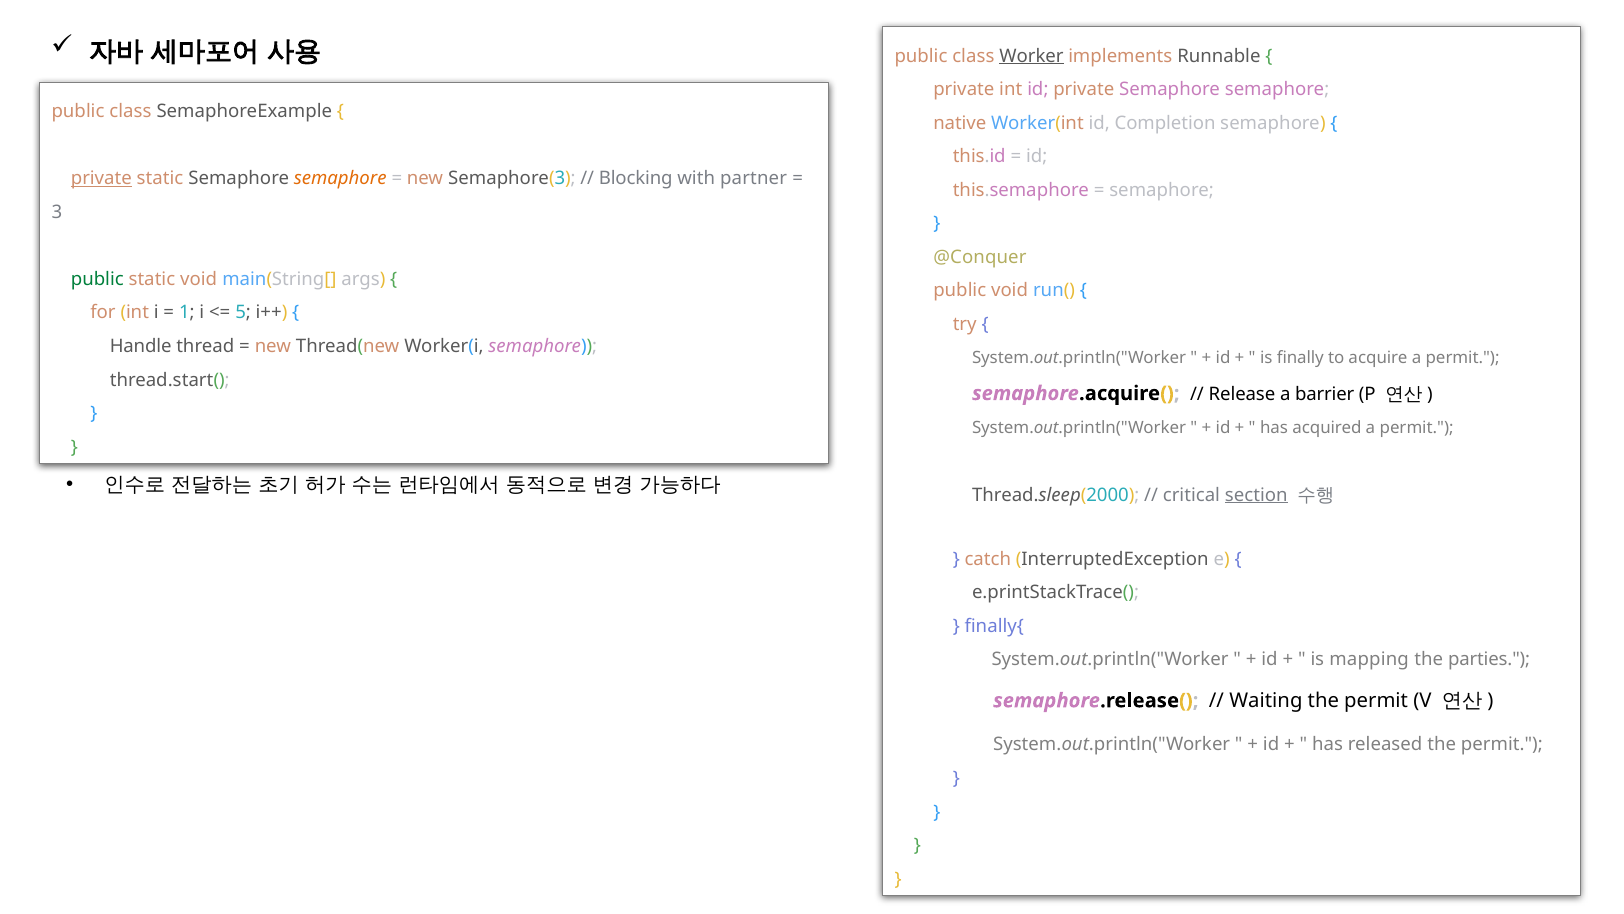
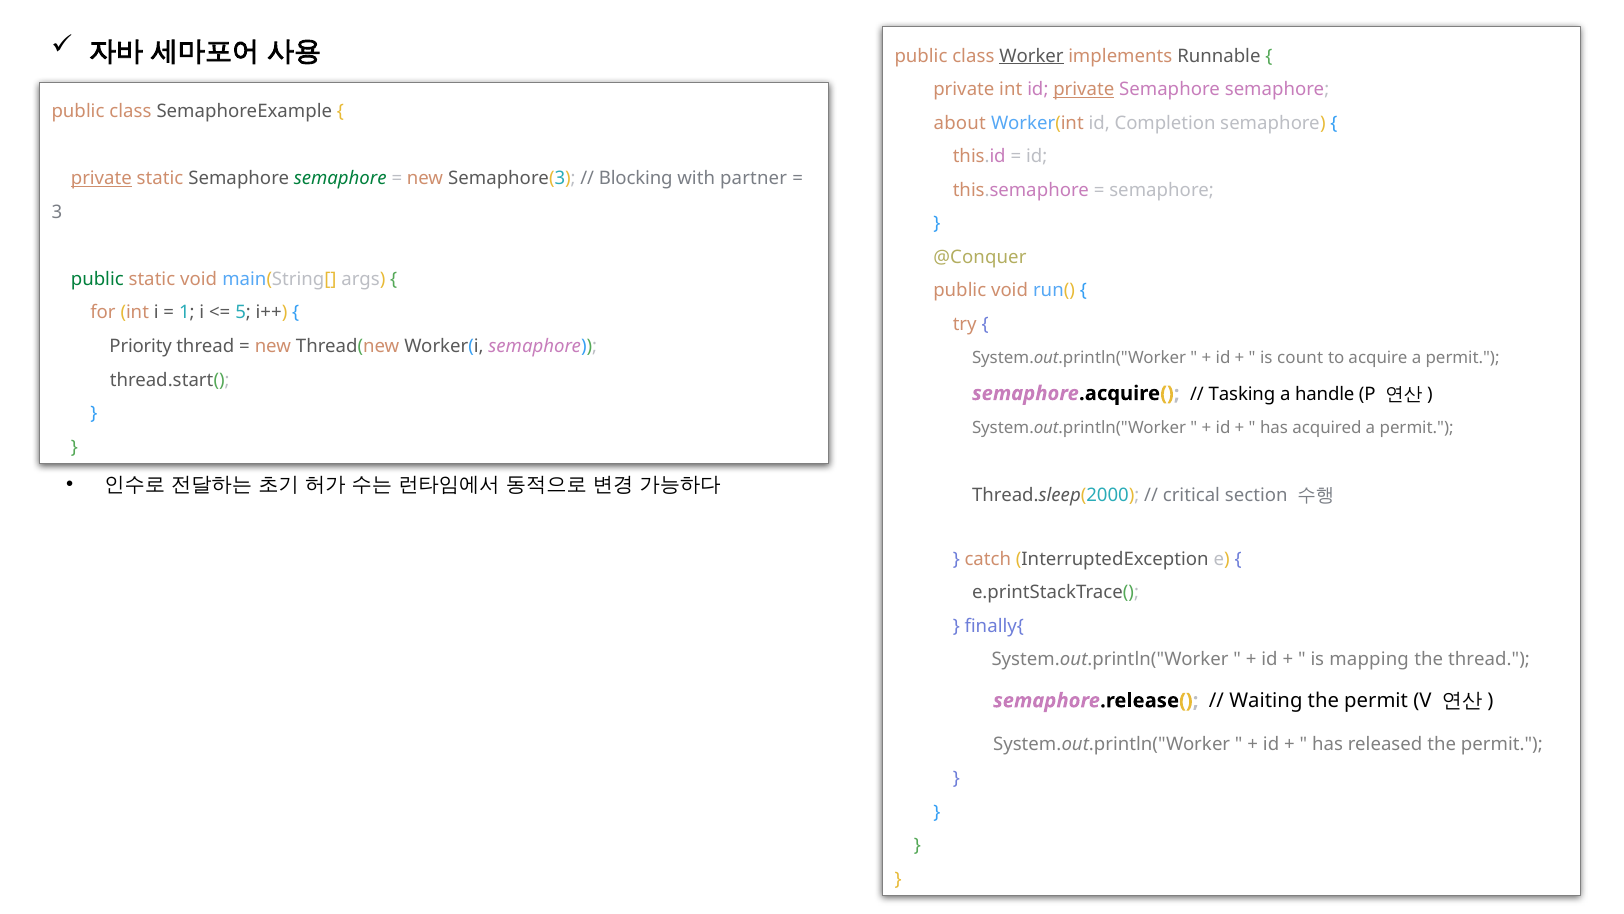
private underline: none -> present (1084, 89)
native: native -> about (960, 123)
semaphore colour: orange -> green (340, 179)
Handle: Handle -> Priority (141, 346)
finally: finally -> count (1300, 358)
Release: Release -> Tasking (1242, 394)
barrier: barrier -> handle (1325, 394)
section underline: present -> none (1256, 495)
the parties: parties -> thread (1489, 659)
